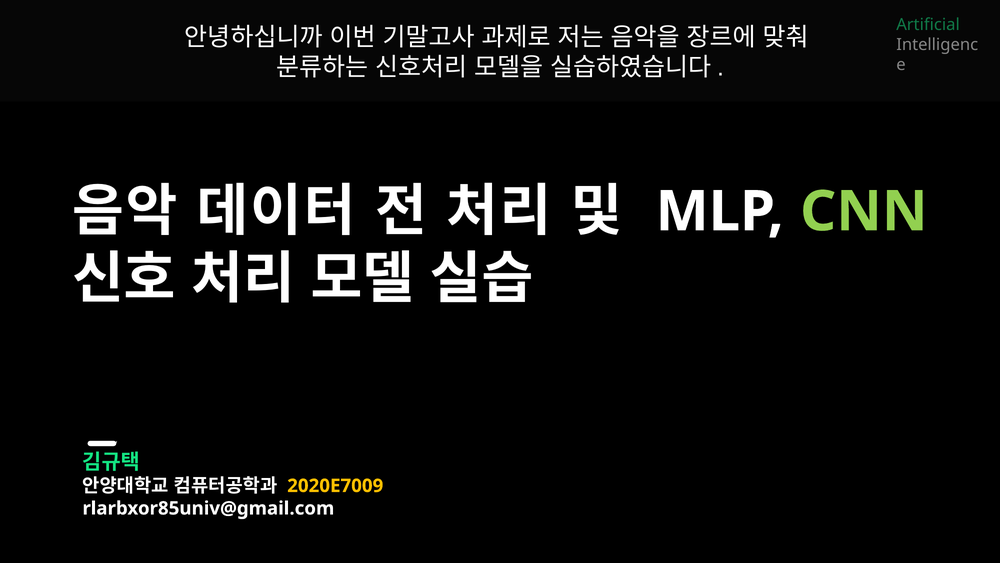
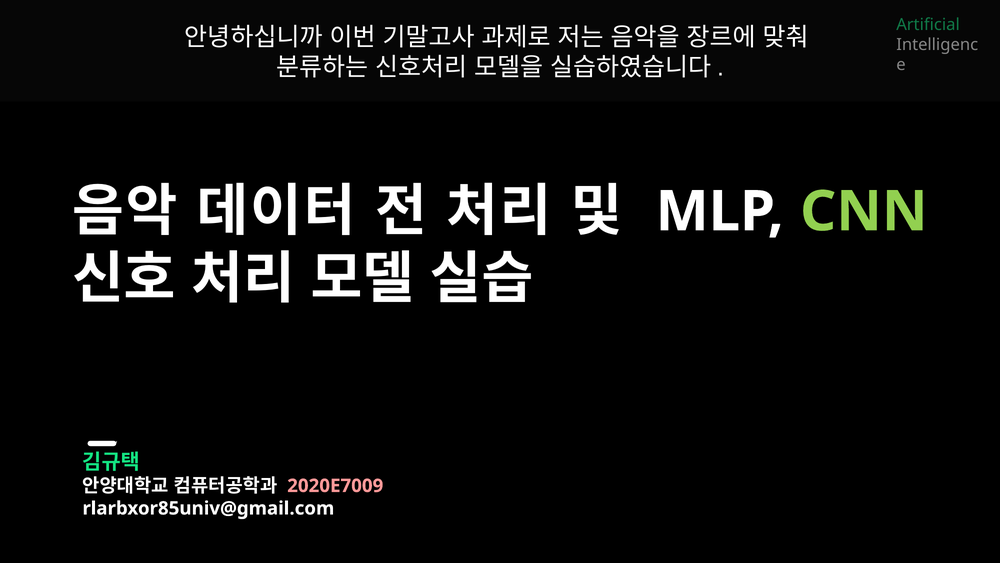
2020E7009 colour: yellow -> pink (335, 485)
